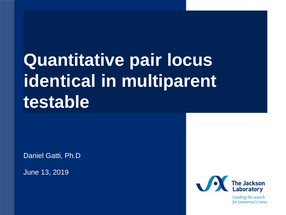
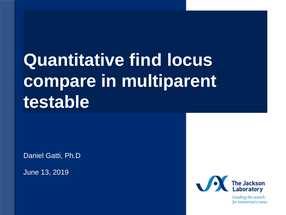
pair: pair -> find (146, 60)
identical: identical -> compare (60, 81)
